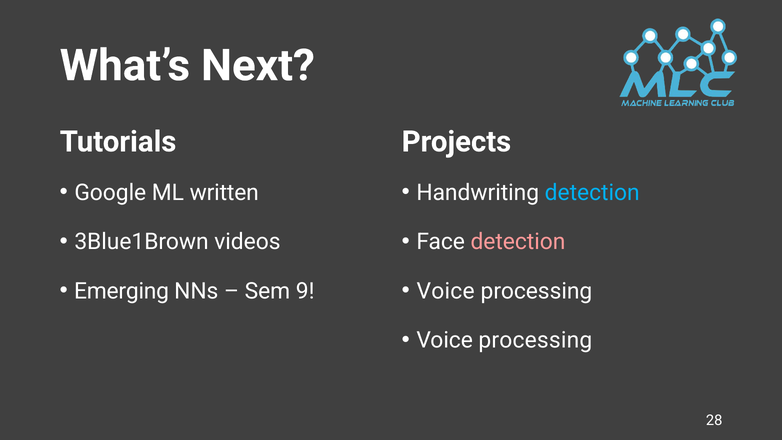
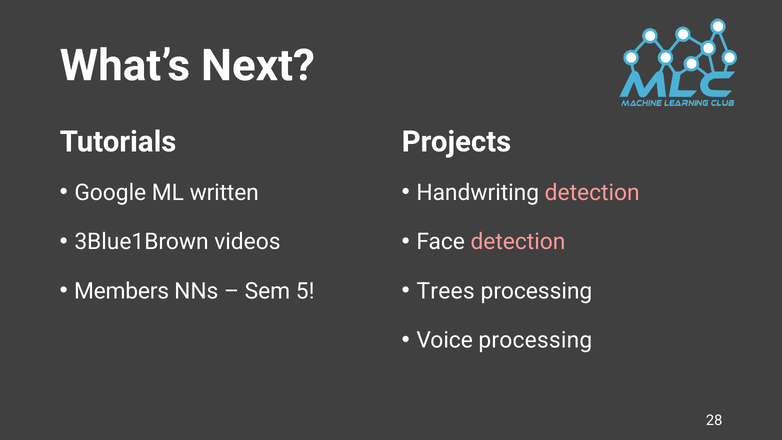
detection colour: light blue -> pink (592, 193)
Emerging: Emerging -> Members (122, 291)
9: 9 -> 5 (305, 291)
Voice: Voice -> Trees (446, 291)
